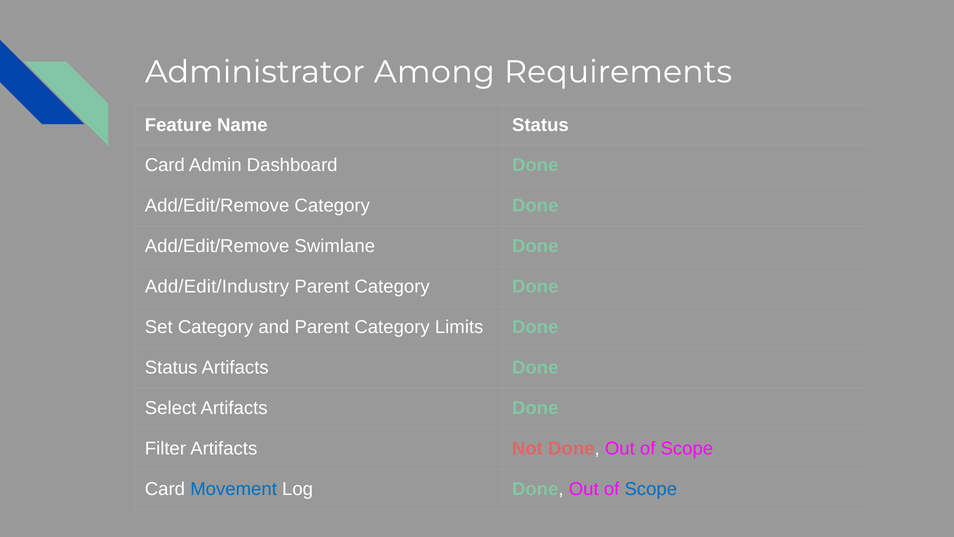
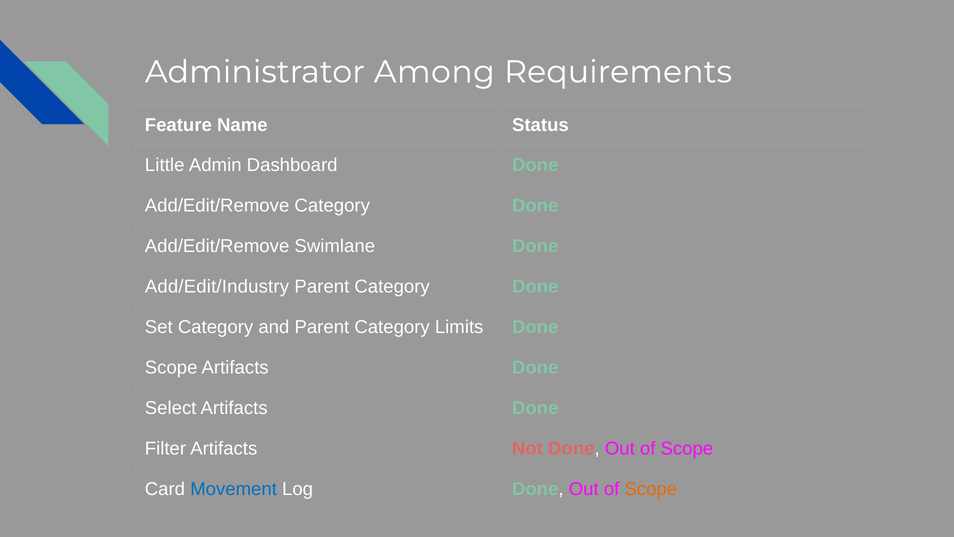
Card: Card -> Little (165, 165)
Status: Status -> Scope (171, 368)
Scope colour: blue -> orange (651, 489)
